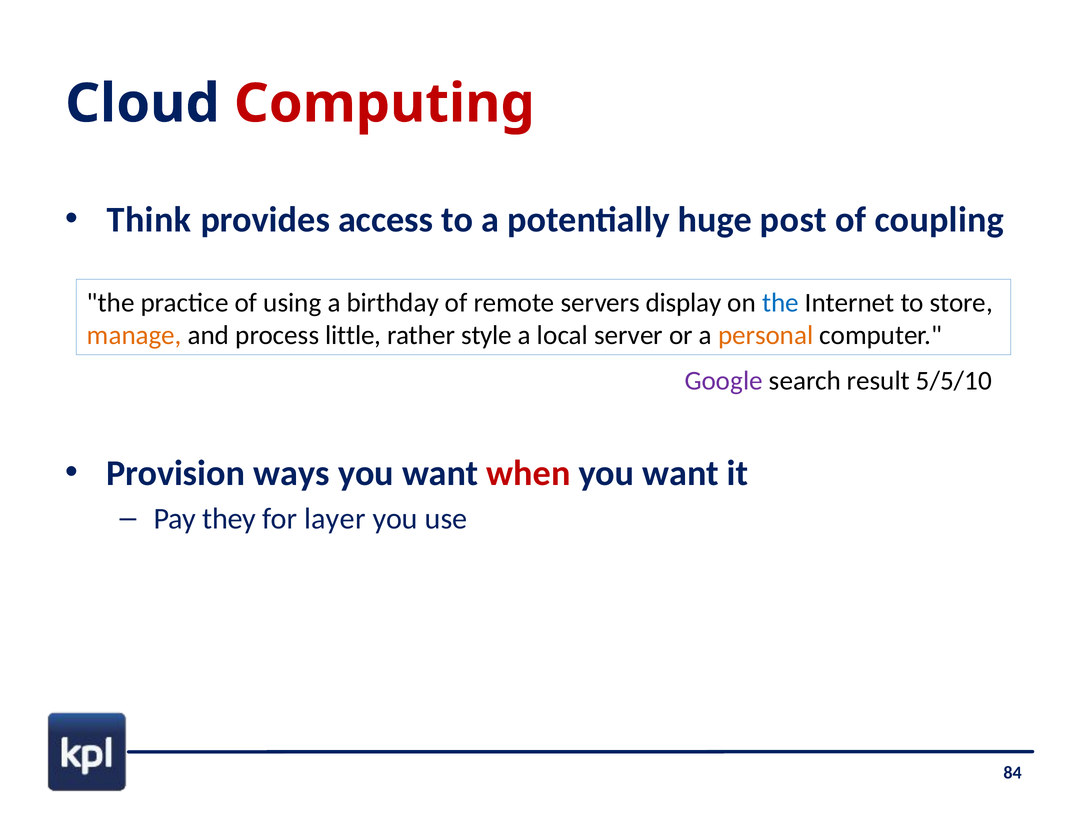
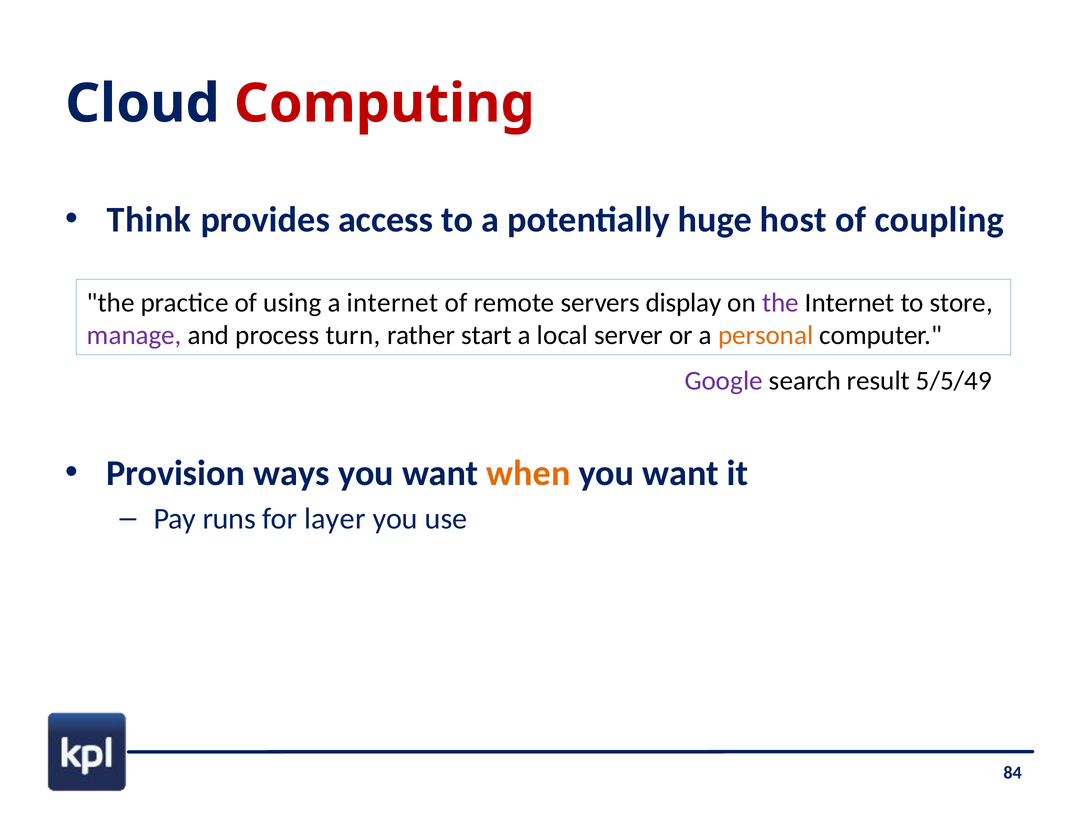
post: post -> host (793, 220)
a birthday: birthday -> internet (393, 303)
the colour: blue -> purple (781, 303)
manage colour: orange -> purple (134, 335)
little: little -> turn (353, 335)
style: style -> start (487, 335)
5/5/10: 5/5/10 -> 5/5/49 (954, 381)
when colour: red -> orange (528, 474)
they: they -> runs (229, 519)
